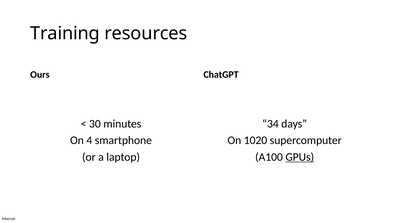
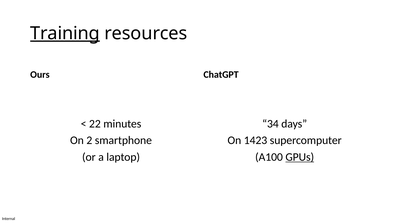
Training underline: none -> present (65, 33)
30: 30 -> 22 (95, 124)
4: 4 -> 2 (89, 140)
1020: 1020 -> 1423 (256, 140)
